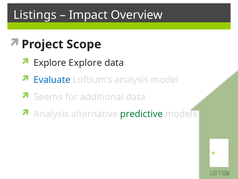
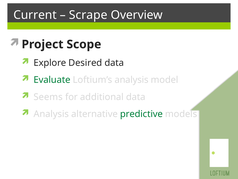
Listings: Listings -> Current (35, 15)
Impact: Impact -> Scrape (88, 15)
Explore Explore: Explore -> Desired (85, 63)
Evaluate colour: blue -> green (52, 80)
